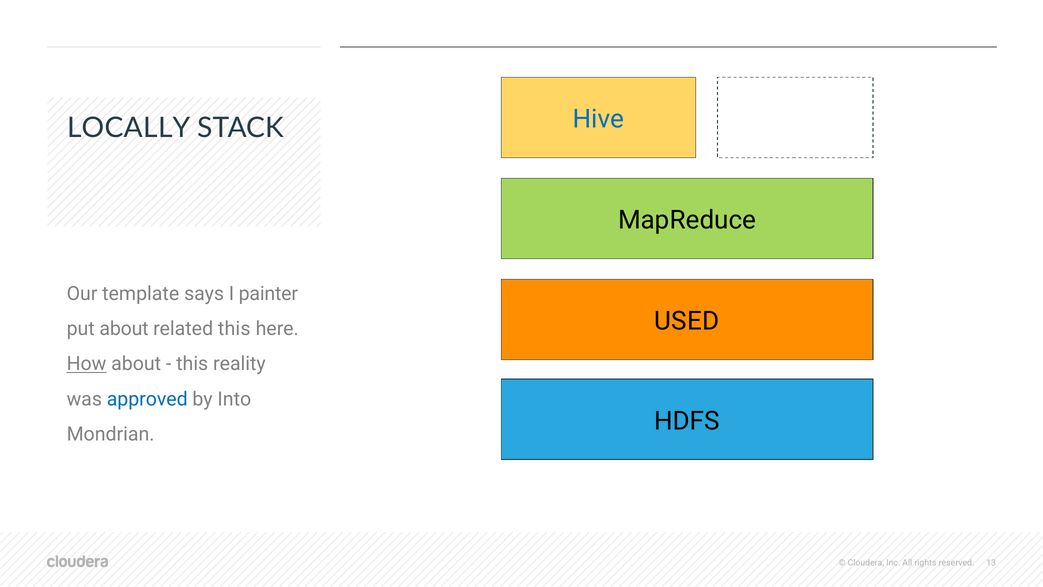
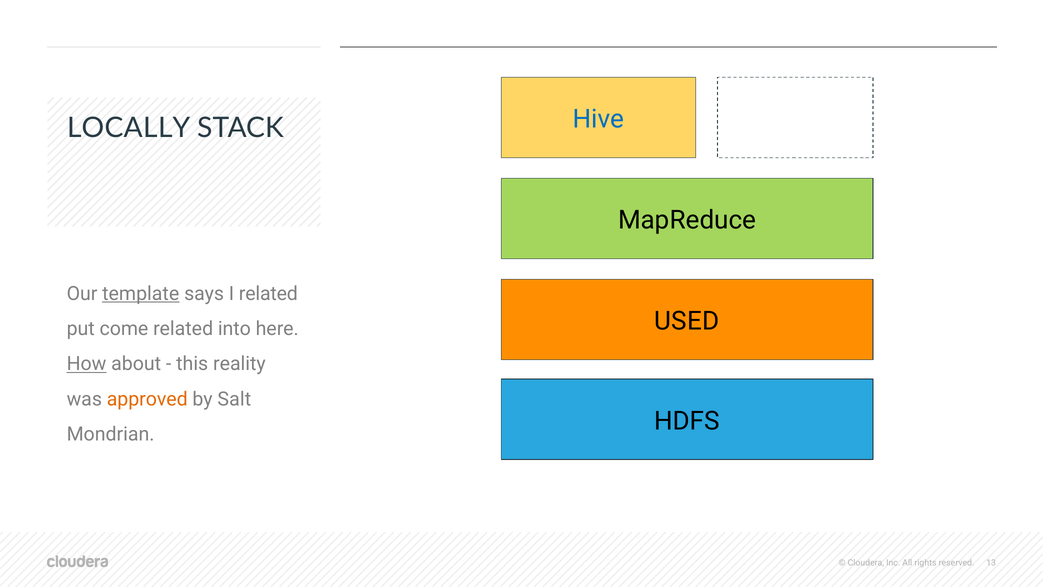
template underline: none -> present (141, 293)
I painter: painter -> related (268, 293)
put about: about -> come (124, 329)
related this: this -> into (234, 329)
approved colour: blue -> orange (147, 399)
Into: Into -> Salt (234, 399)
